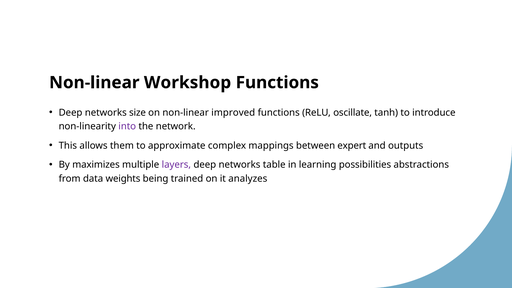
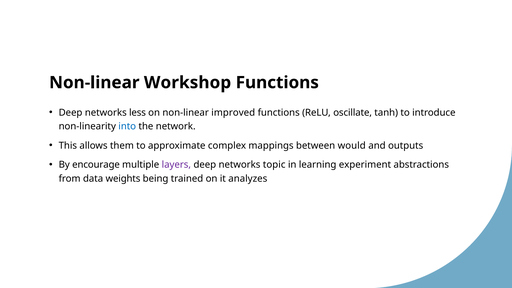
size: size -> less (138, 113)
into colour: purple -> blue (127, 126)
expert: expert -> would (352, 146)
maximizes: maximizes -> encourage (96, 165)
table: table -> topic (274, 165)
possibilities: possibilities -> experiment (365, 165)
